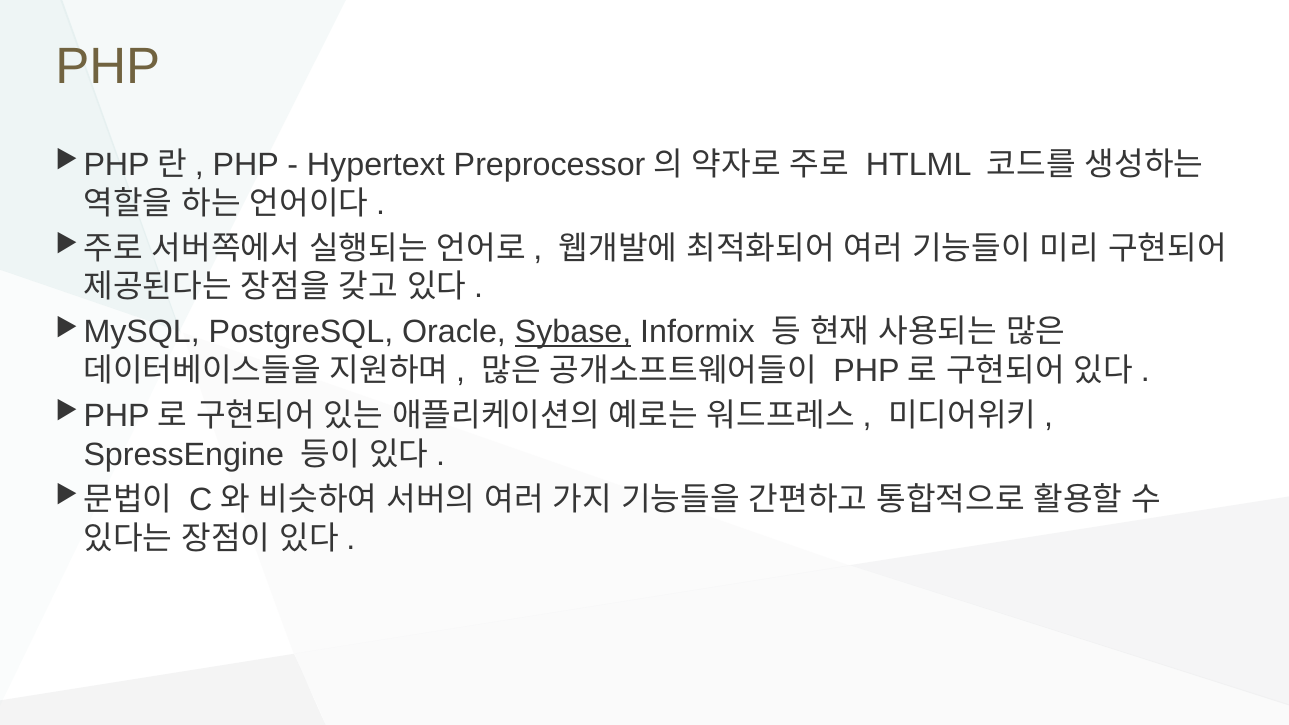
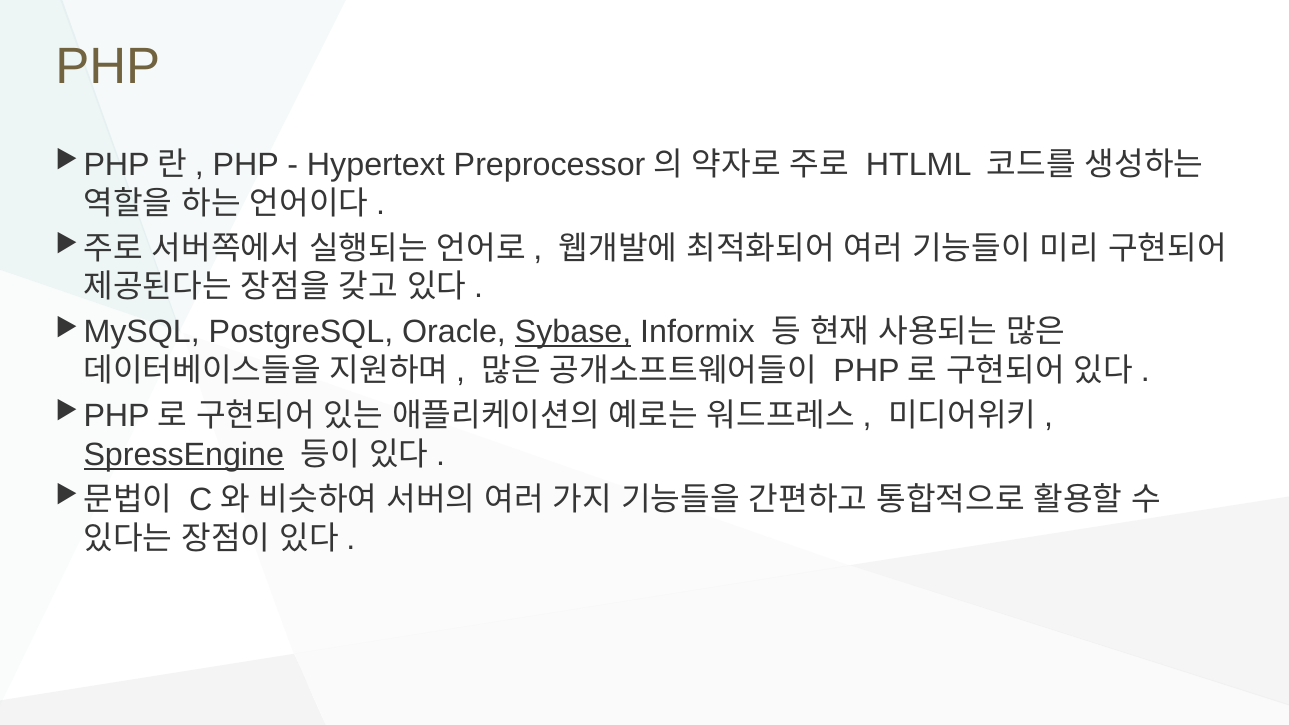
SpressEngine underline: none -> present (184, 455)
